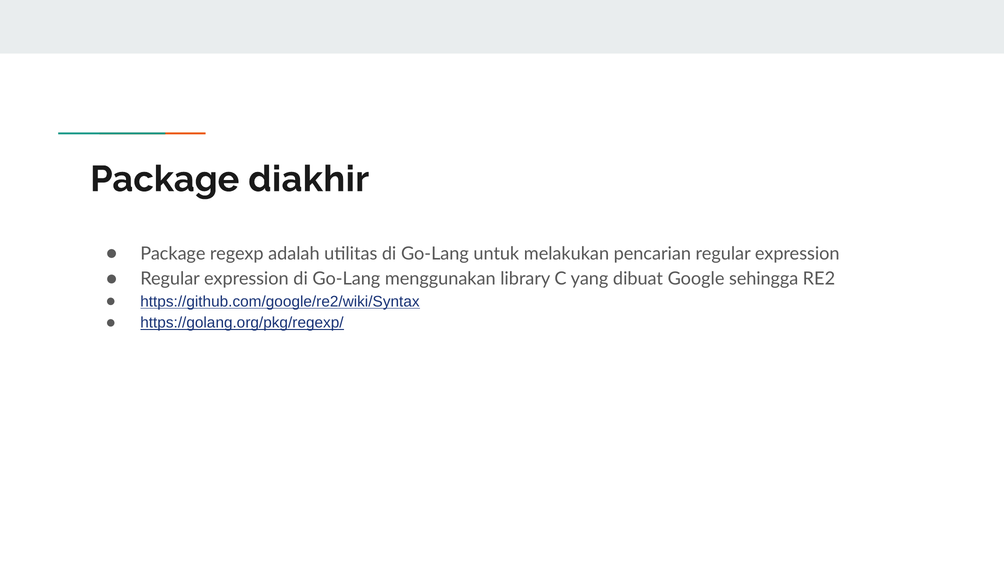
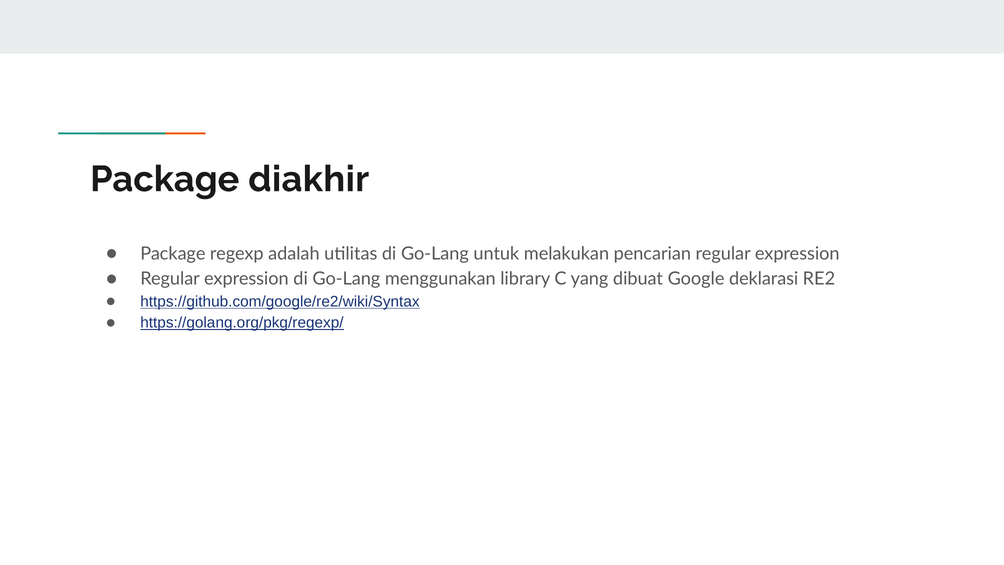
sehingga: sehingga -> deklarasi (764, 279)
